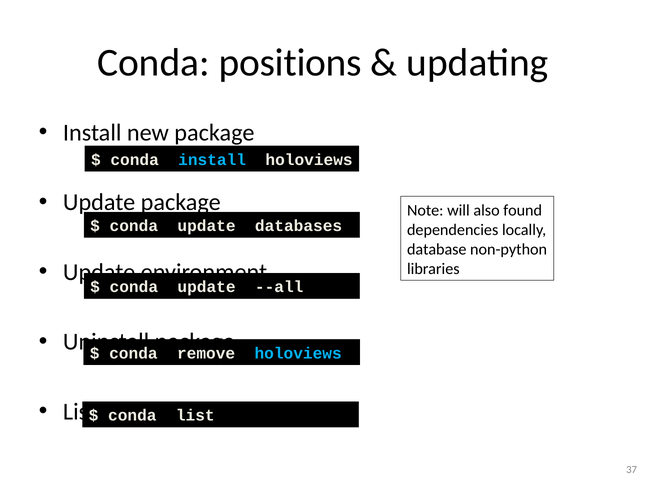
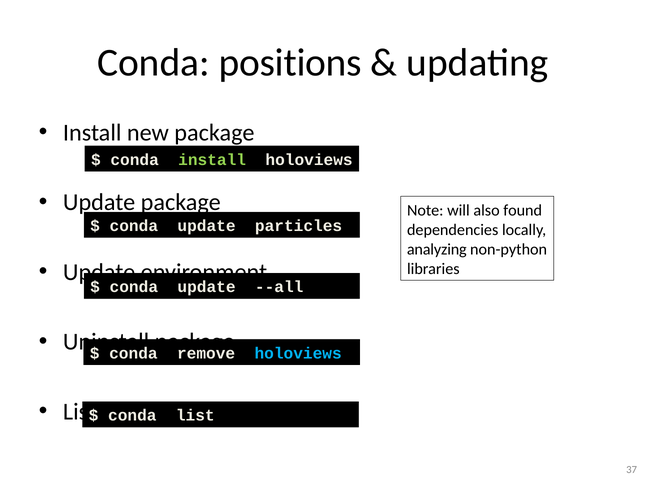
install colour: light blue -> light green (212, 160)
databases: databases -> particles (299, 226)
database: database -> analyzing (437, 249)
